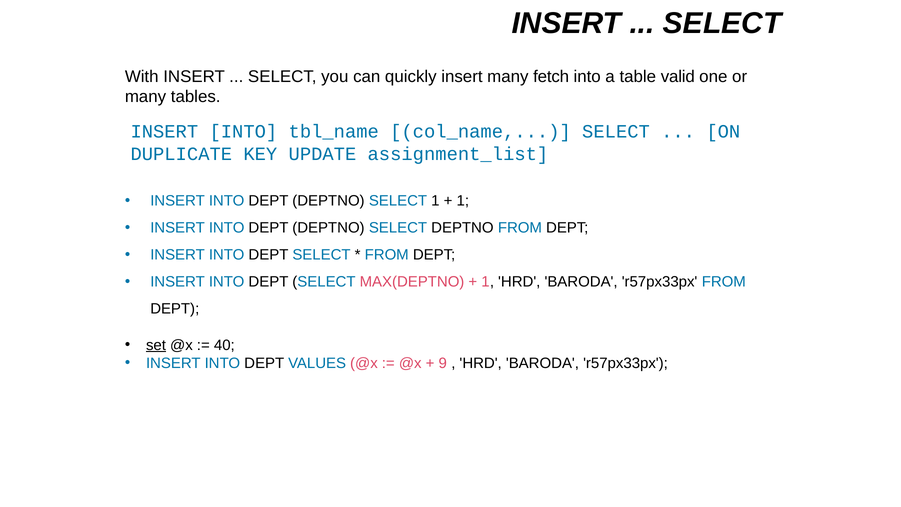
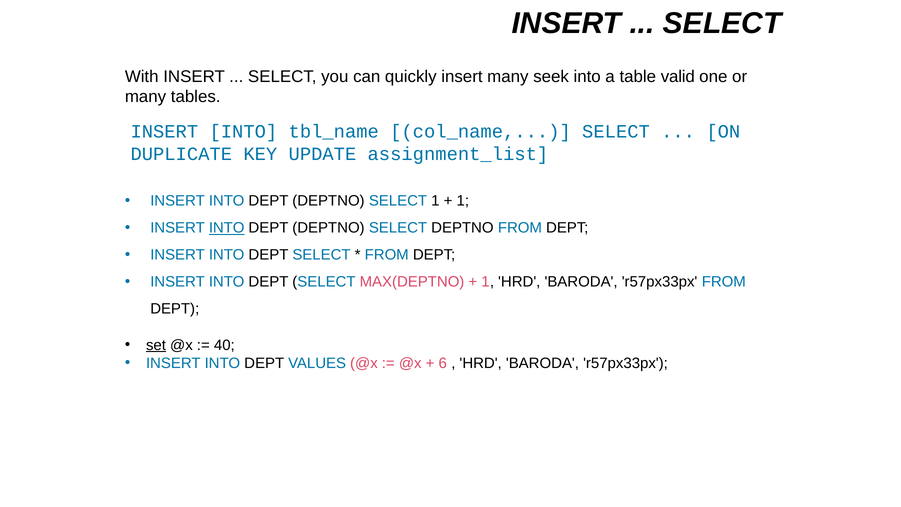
fetch: fetch -> seek (551, 77)
INTO underline: none -> present (227, 228)
9: 9 -> 6 (443, 363)
